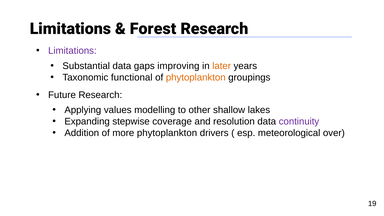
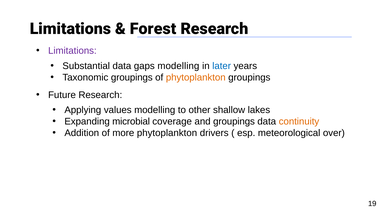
gaps improving: improving -> modelling (178, 66)
later colour: orange -> blue (222, 66)
Taxonomic functional: functional -> groupings (132, 77)
stepwise: stepwise -> microbial (131, 122)
and resolution: resolution -> groupings (234, 122)
continuity colour: purple -> orange (299, 122)
